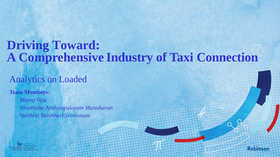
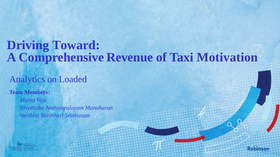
Industry: Industry -> Revenue (130, 58)
Connection: Connection -> Motivation (227, 58)
